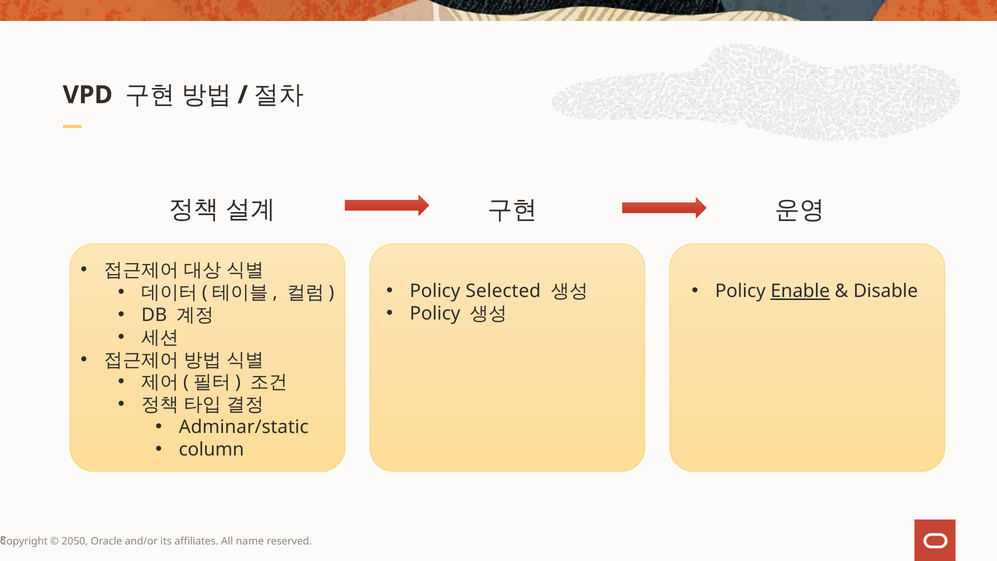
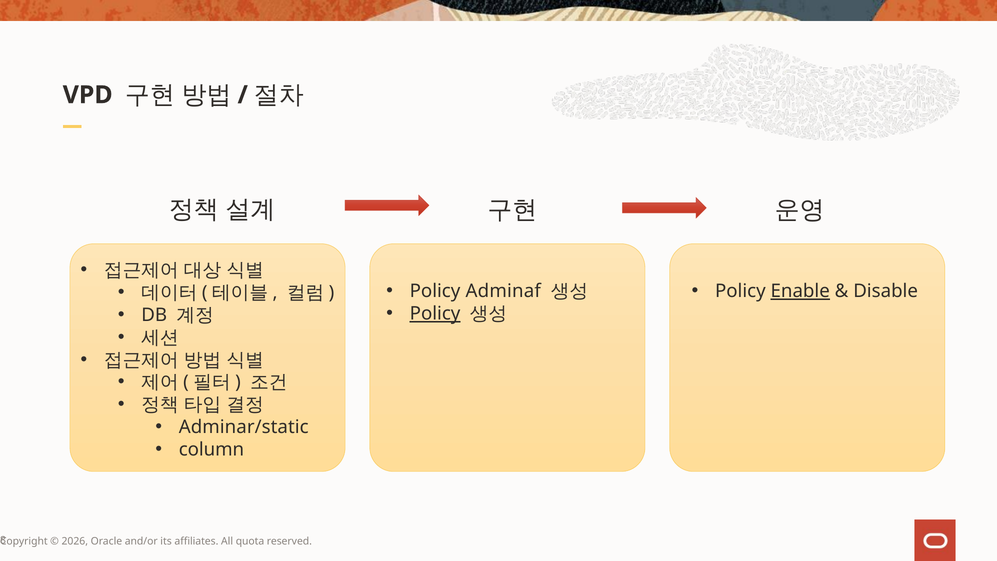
Selected: Selected -> Adminaf (503, 291)
Policy underline: none -> present (435, 314)
2050: 2050 -> 2026 (75, 541)
name: name -> quota (250, 541)
